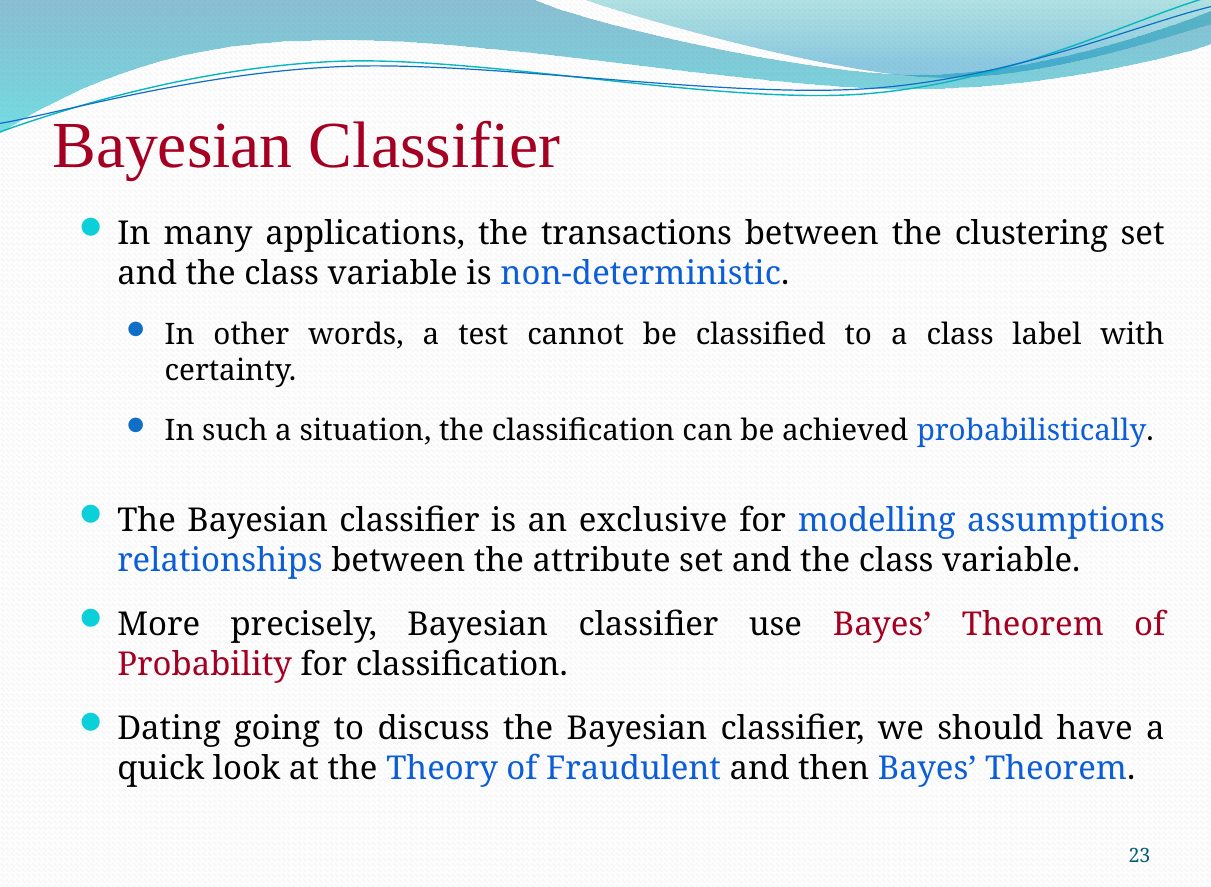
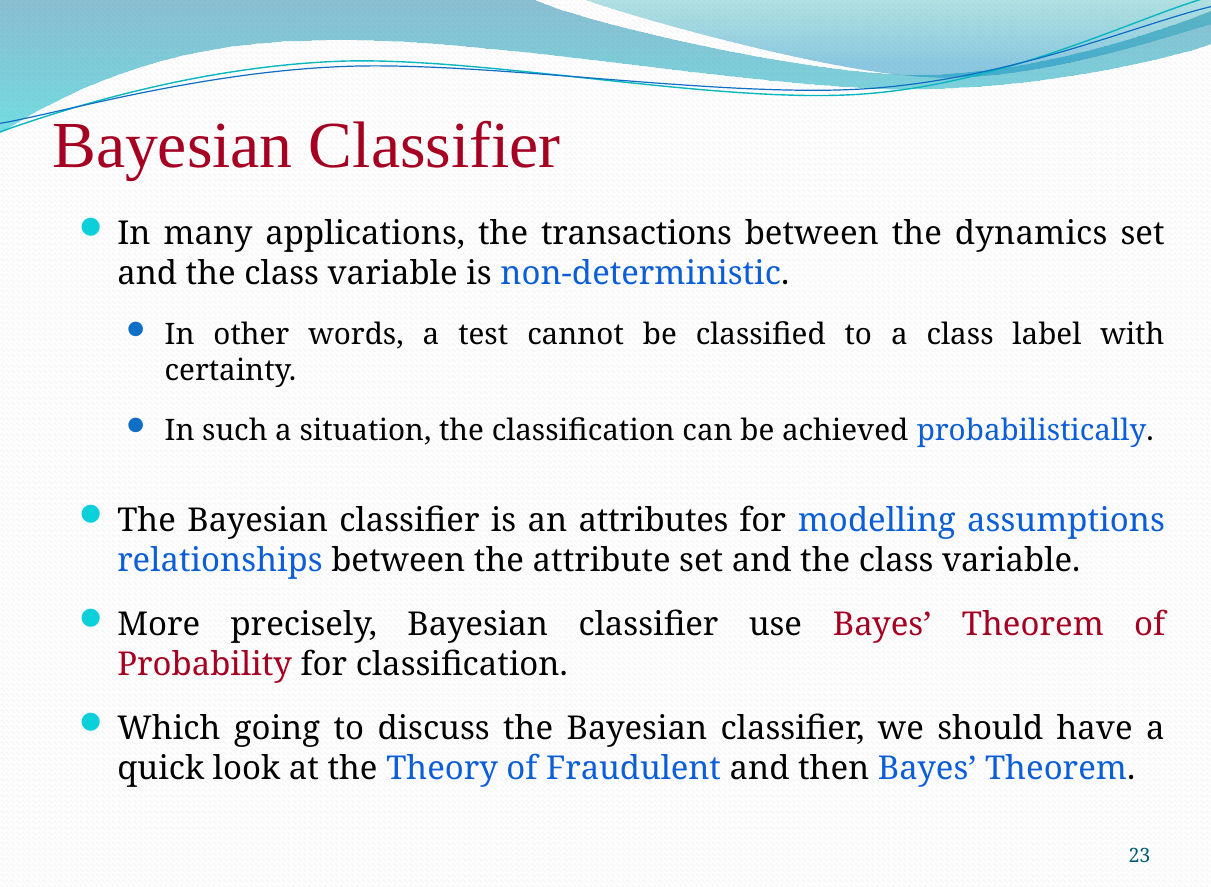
clustering: clustering -> dynamics (1031, 234)
exclusive: exclusive -> attributes (653, 521)
Dating: Dating -> Which (169, 729)
